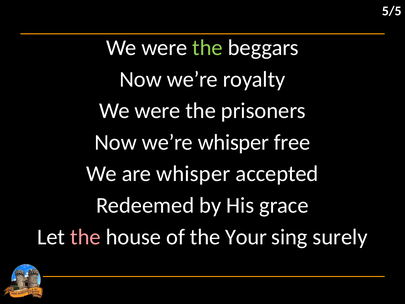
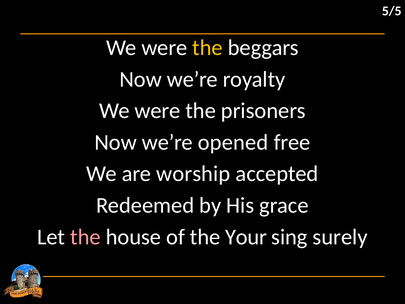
the colour: light green -> yellow (208, 48)
we’re whisper: whisper -> opened (233, 142)
are whisper: whisper -> worship (193, 174)
